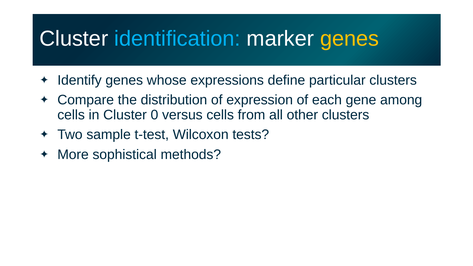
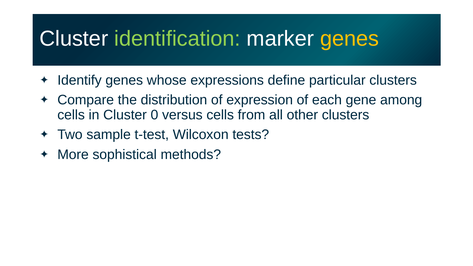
identification colour: light blue -> light green (177, 39)
